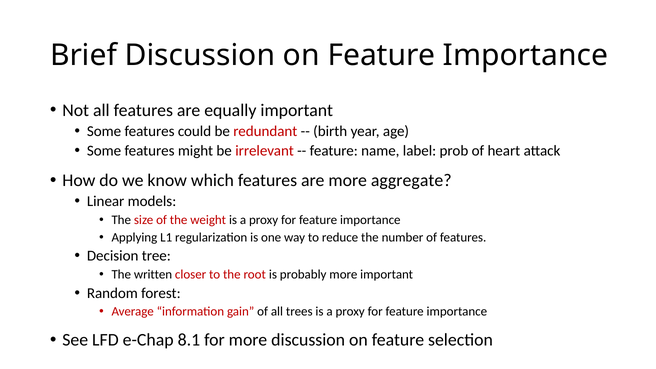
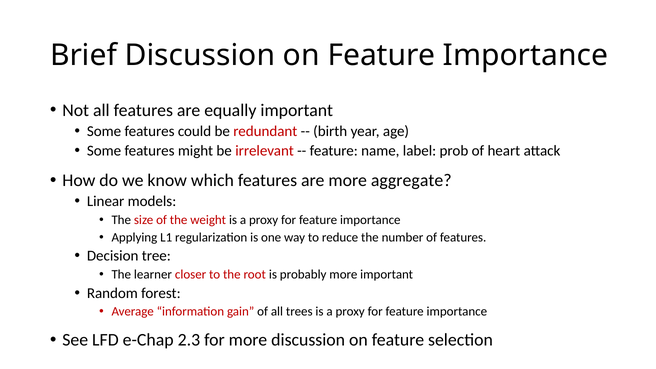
written: written -> learner (153, 275)
8.1: 8.1 -> 2.3 (189, 340)
